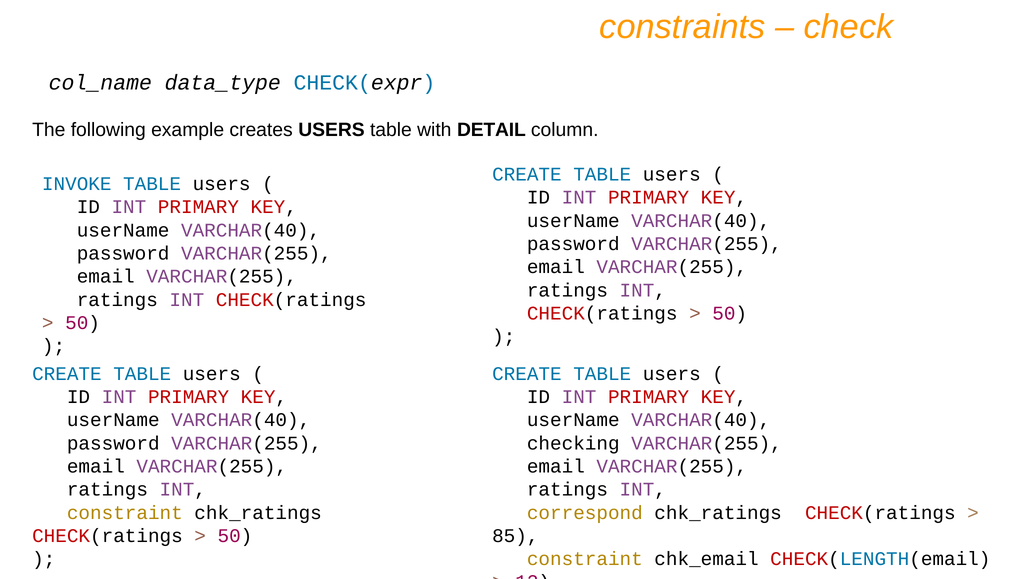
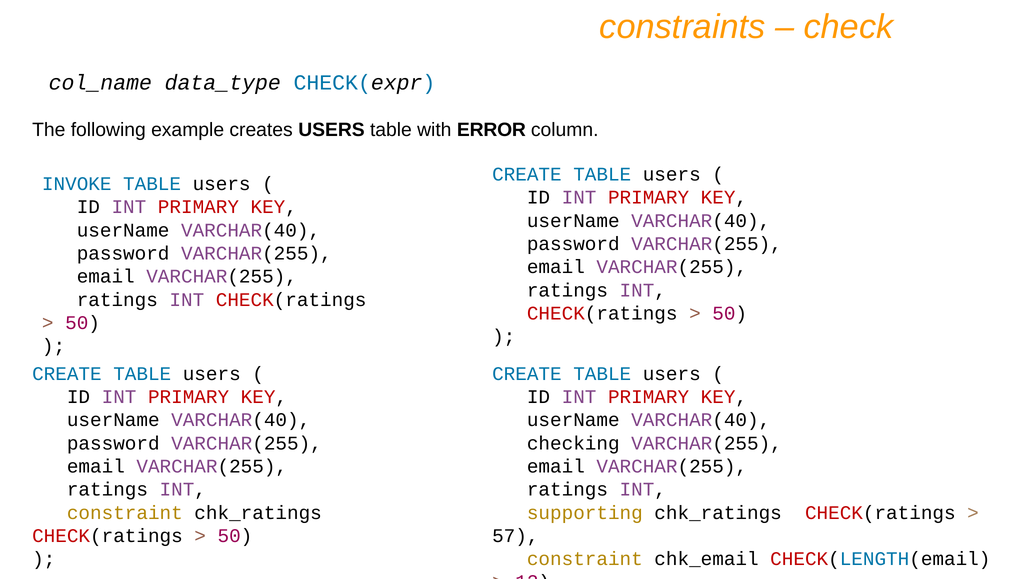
DETAIL: DETAIL -> ERROR (491, 130)
correspond: correspond -> supporting (585, 513)
85: 85 -> 57 (515, 536)
